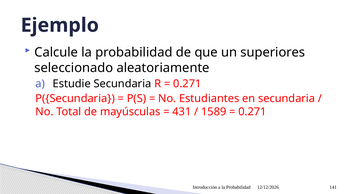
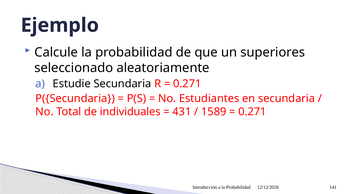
mayúsculas: mayúsculas -> individuales (130, 112)
